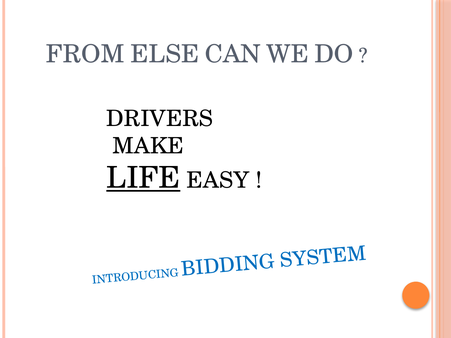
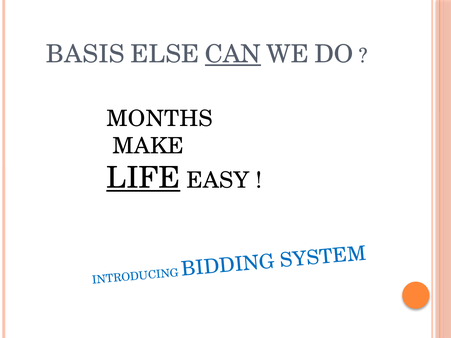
FROM: FROM -> BASIS (85, 54)
CAN underline: none -> present (233, 54)
DRIVERS: DRIVERS -> MONTHS (160, 119)
